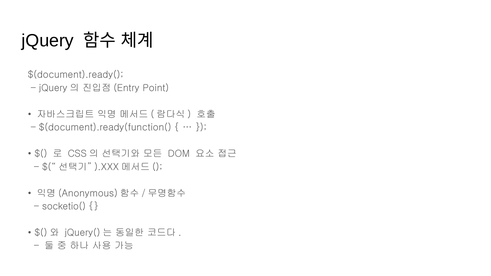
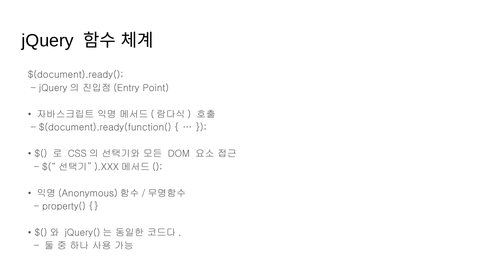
socketio(: socketio( -> property( (64, 207)
